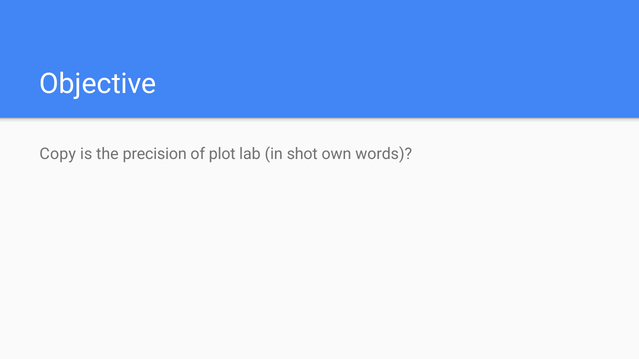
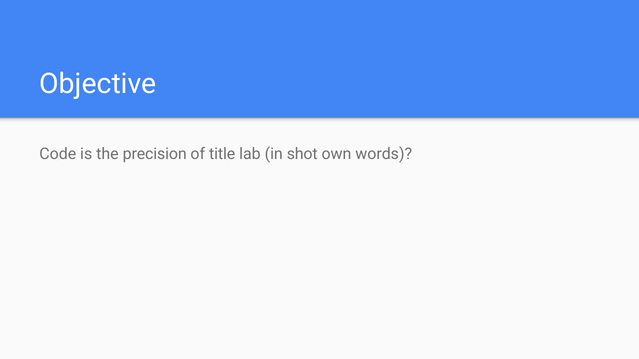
Copy: Copy -> Code (58, 154)
plot: plot -> title (222, 154)
